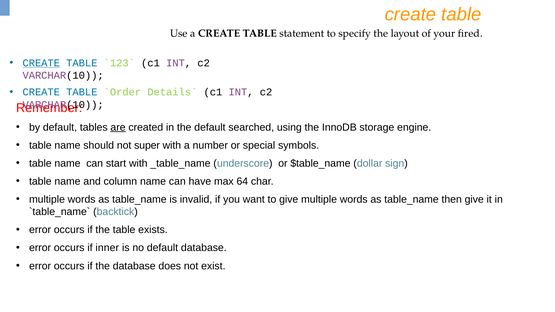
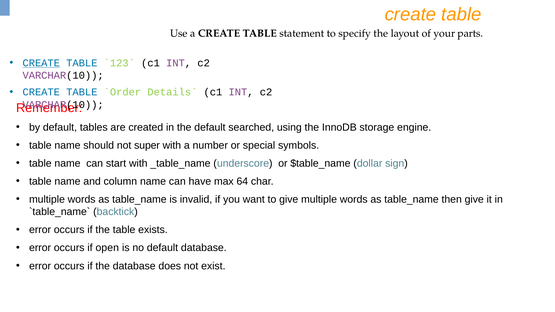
fired: fired -> parts (470, 34)
are underline: present -> none (118, 127)
inner: inner -> open (107, 248)
